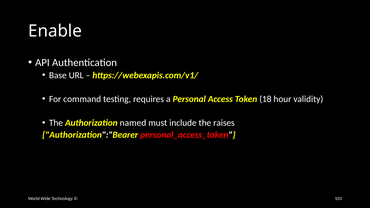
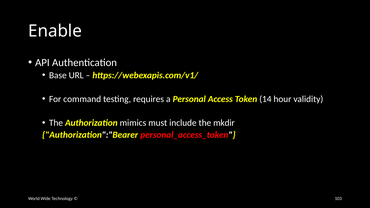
18: 18 -> 14 (265, 99)
named: named -> mimics (133, 123)
raises: raises -> mkdir (224, 123)
